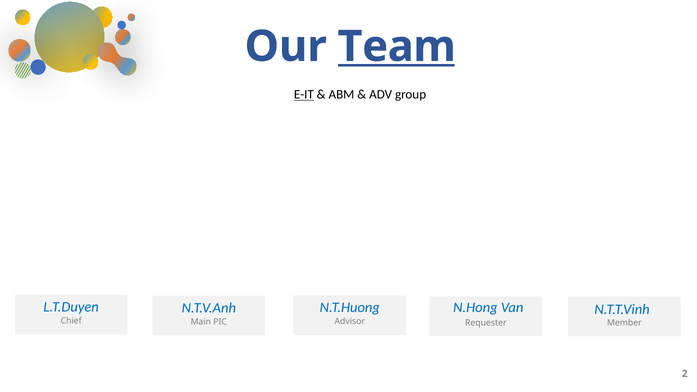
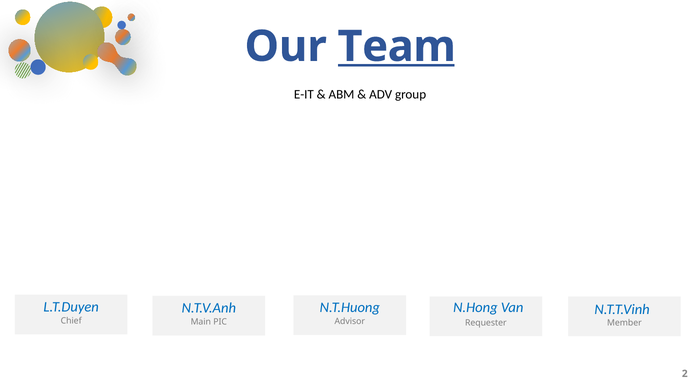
E-IT underline: present -> none (304, 95)
